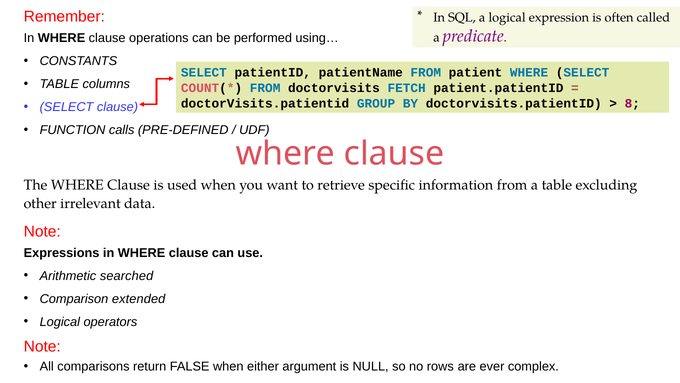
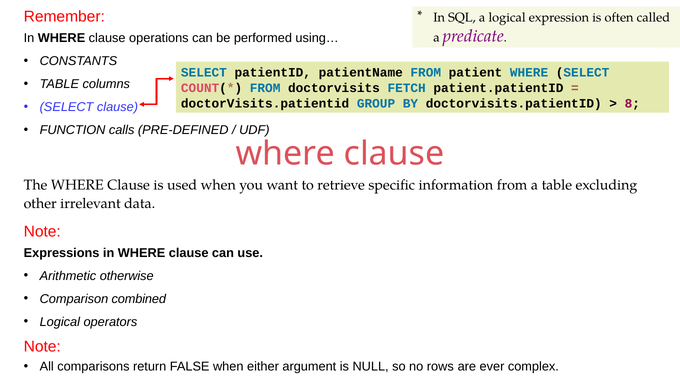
searched: searched -> otherwise (127, 276)
extended: extended -> combined (139, 298)
